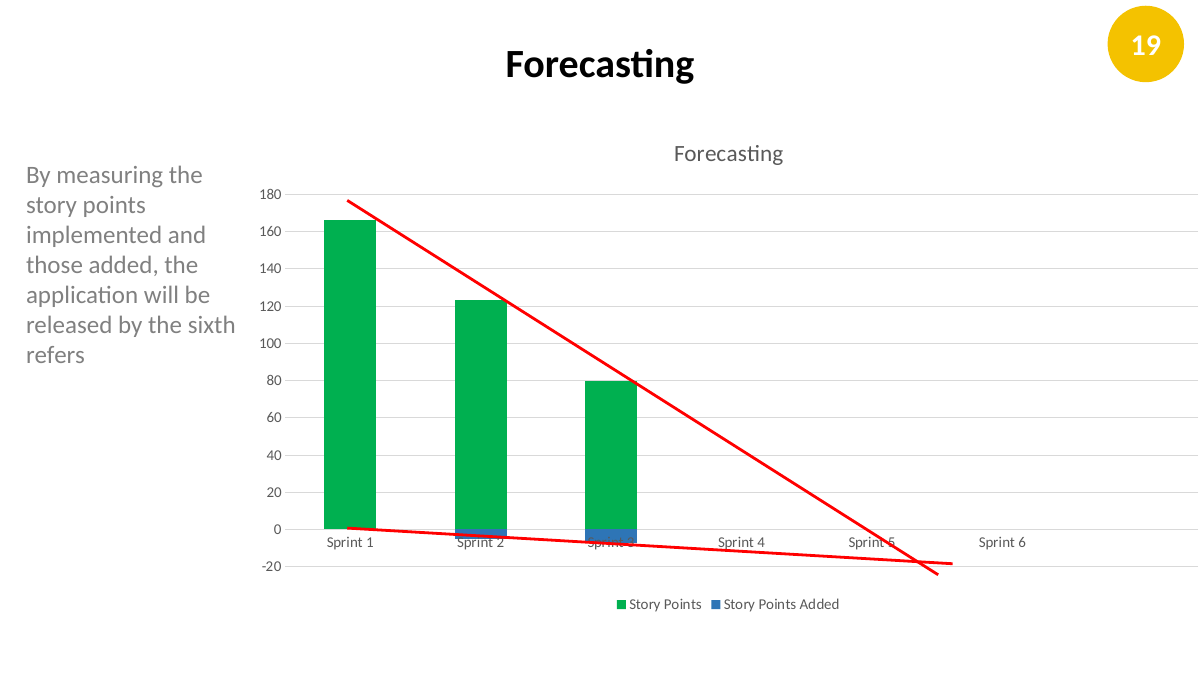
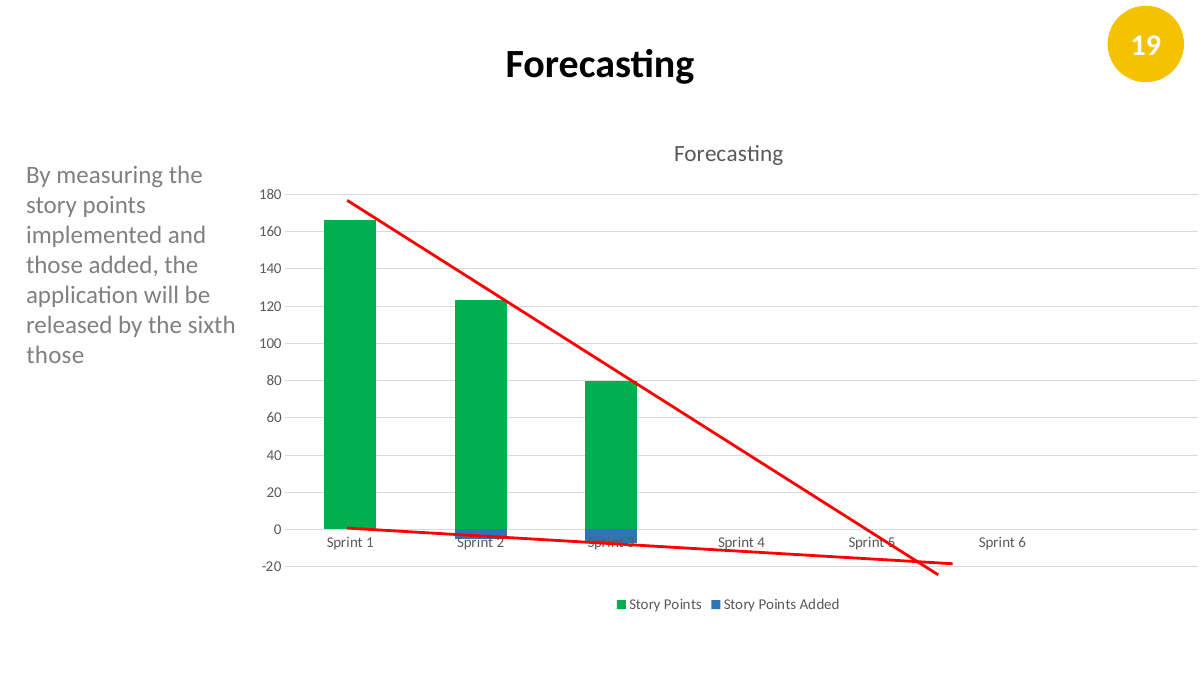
refers: refers -> those (55, 355)
